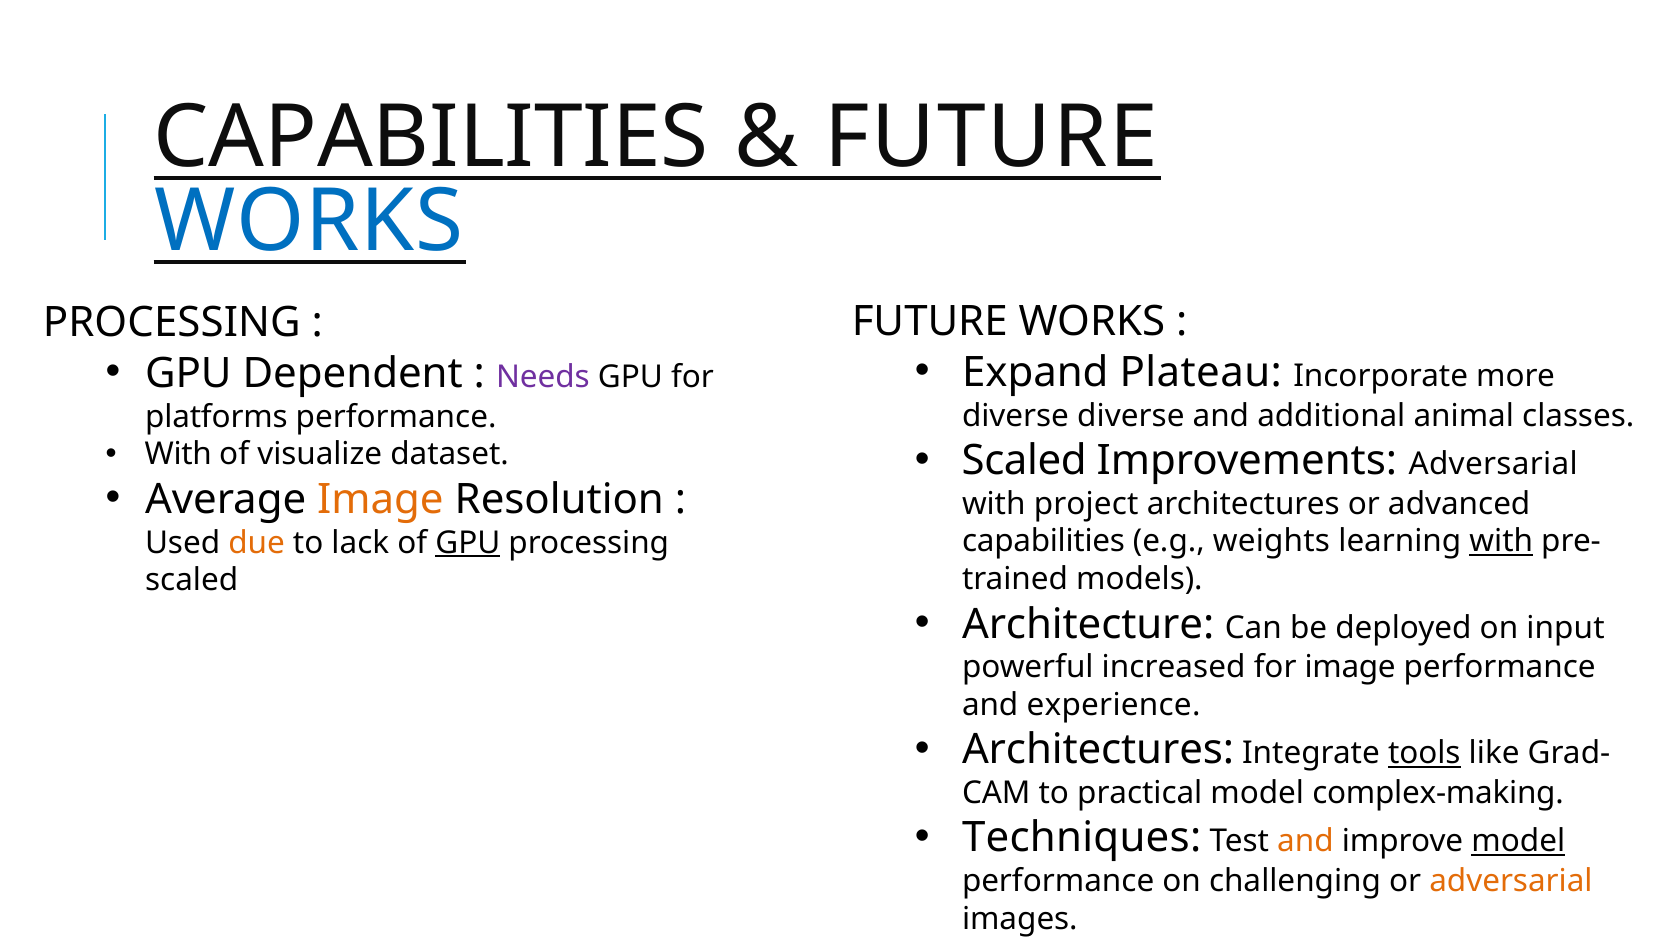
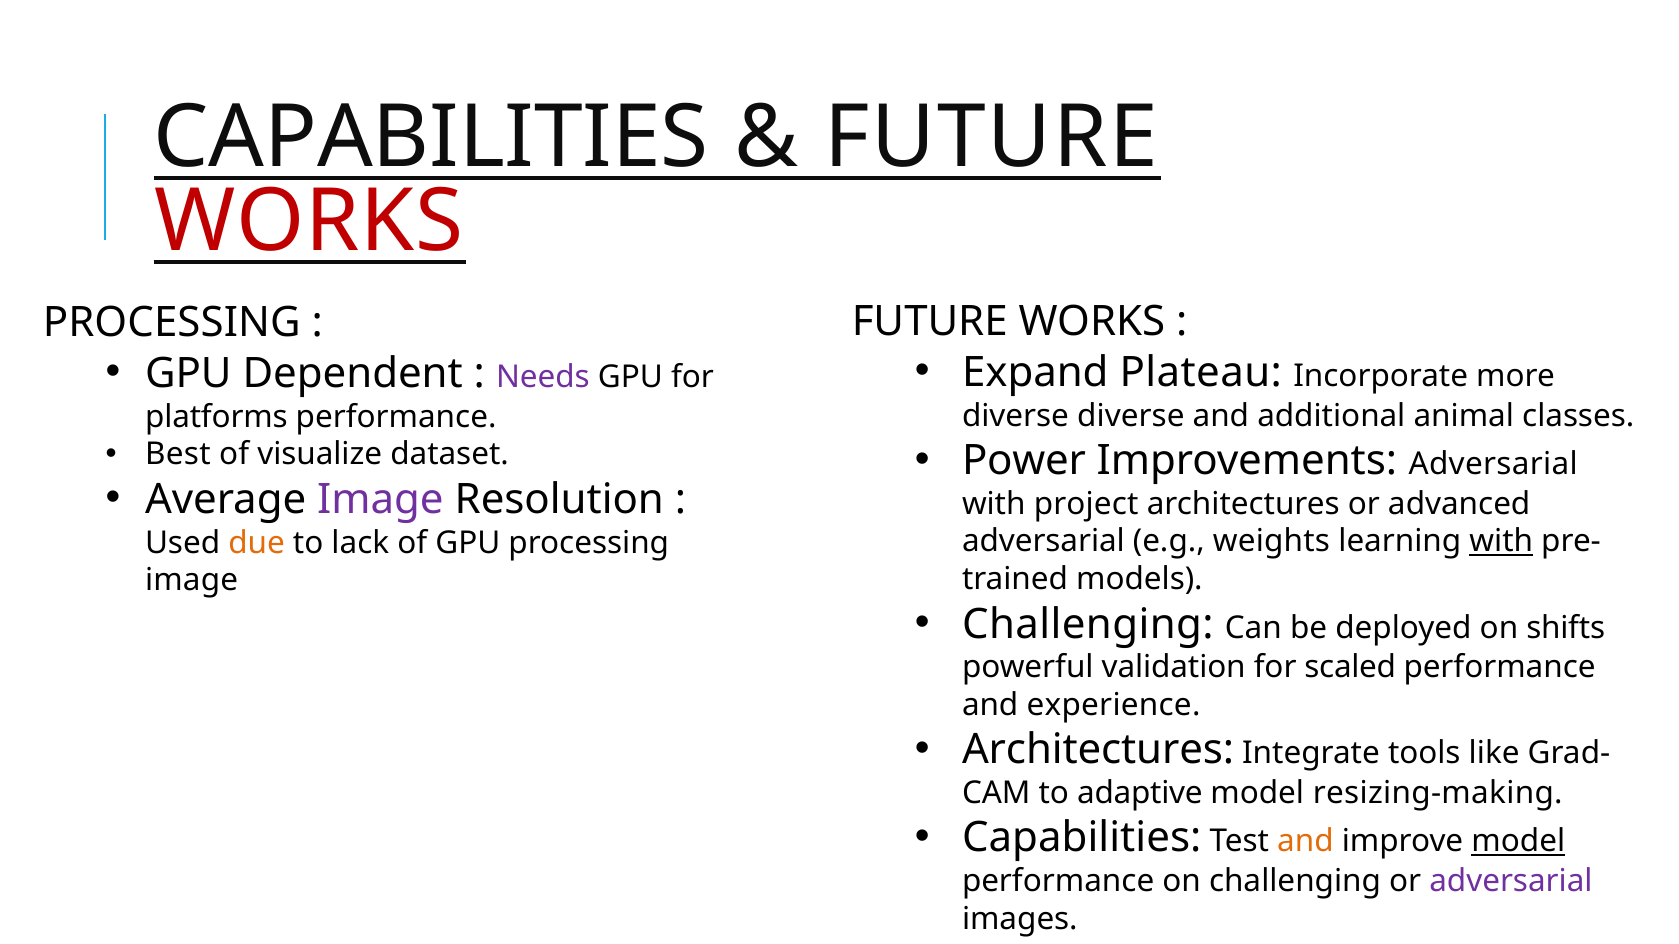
WORKS colour: blue -> red (309, 222)
With: With -> Best (178, 455)
Scaled: Scaled -> Power (1024, 461)
Image colour: orange -> purple (380, 500)
capabilities: capabilities -> adversarial (1043, 542)
GPU underline: present -> none (468, 543)
scaled: scaled -> image (192, 581)
Architecture: Architecture -> Challenging (1088, 624)
input: input -> shifts (1566, 628)
increased: increased -> validation (1174, 668)
for image: image -> scaled (1350, 668)
tools underline: present -> none (1424, 754)
practical: practical -> adaptive (1140, 794)
complex-making: complex-making -> resizing-making (1438, 794)
Techniques: Techniques -> Capabilities (1082, 839)
adversarial colour: orange -> purple (1511, 882)
